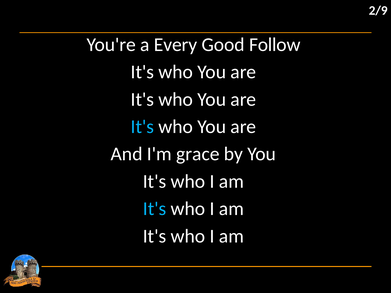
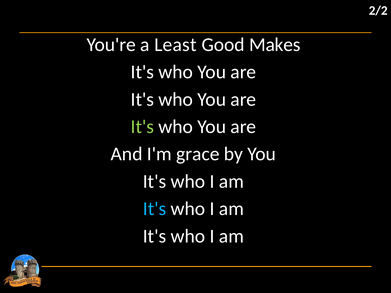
2/9: 2/9 -> 2/2 (378, 11)
Every: Every -> Least (175, 45)
Follow: Follow -> Makes (275, 45)
It's colour: light blue -> light green (142, 127)
